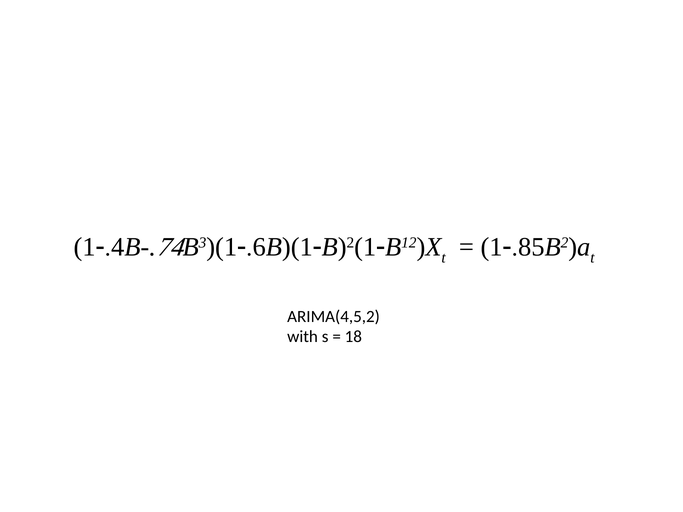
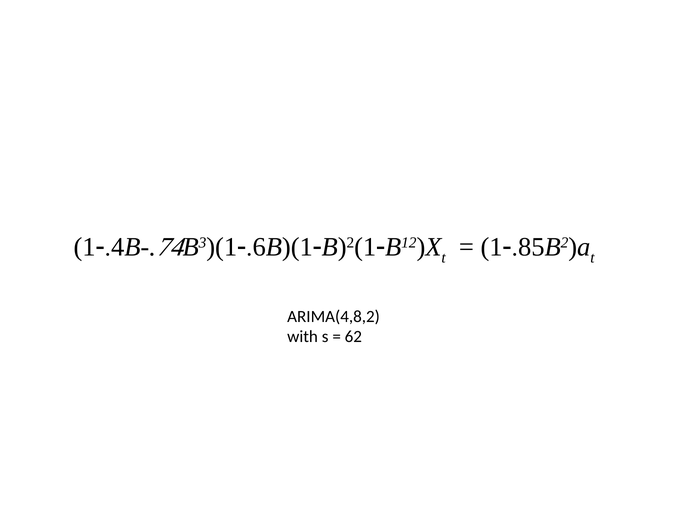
ARIMA(4,5,2: ARIMA(4,5,2 -> ARIMA(4,8,2 (334, 317)
18: 18 -> 62 (353, 337)
